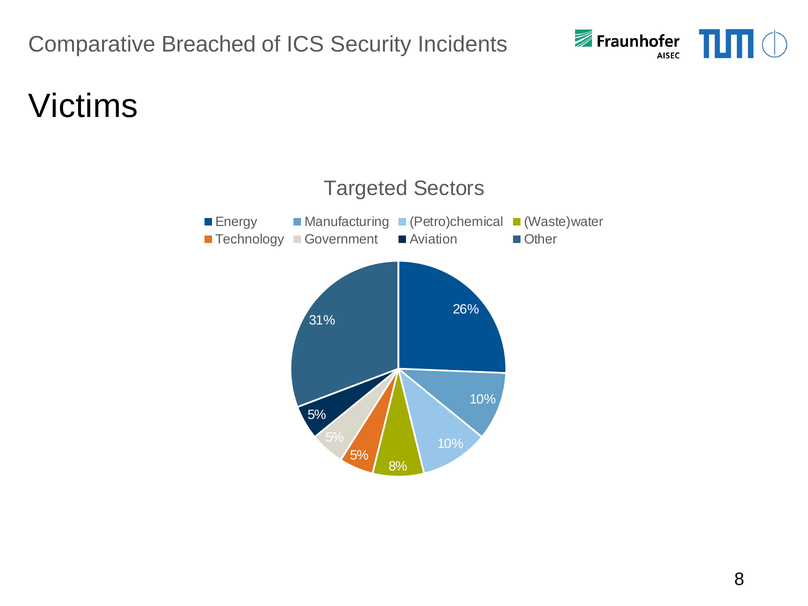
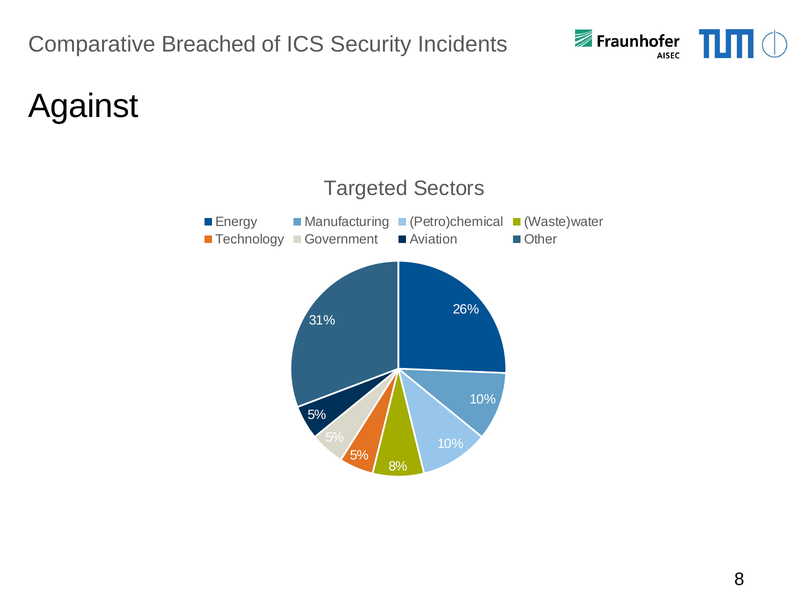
Victims: Victims -> Against (83, 106)
